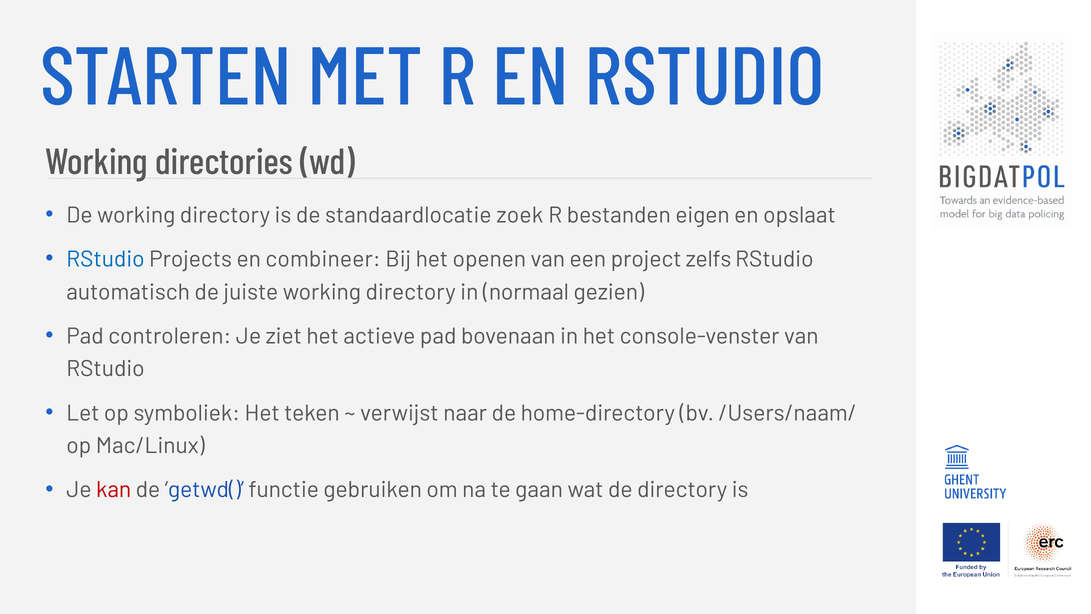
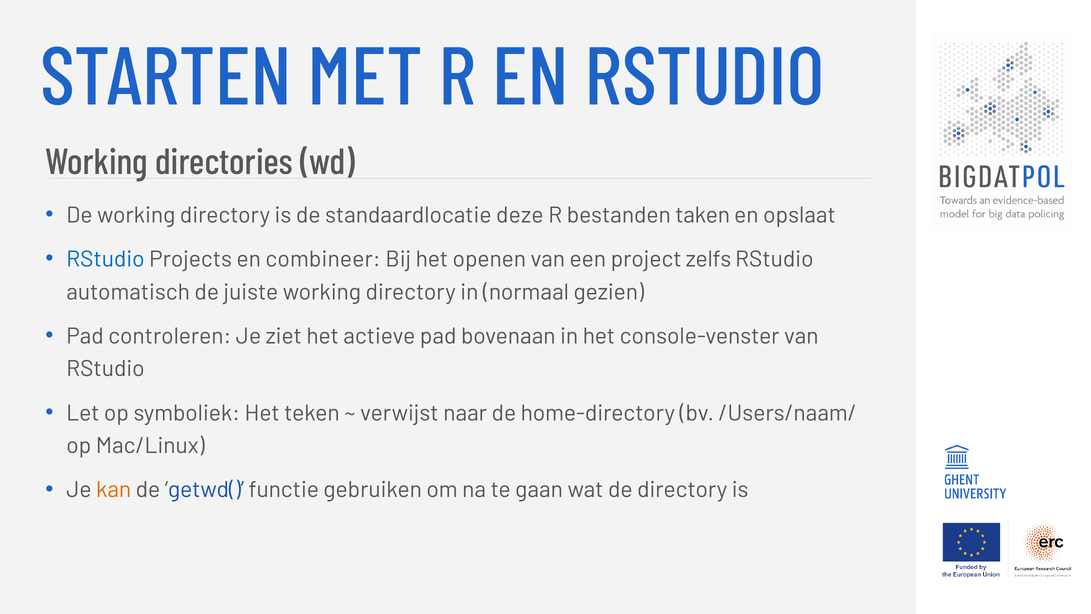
zoek: zoek -> deze (520, 215)
eigen: eigen -> taken (703, 215)
kan colour: red -> orange (114, 490)
